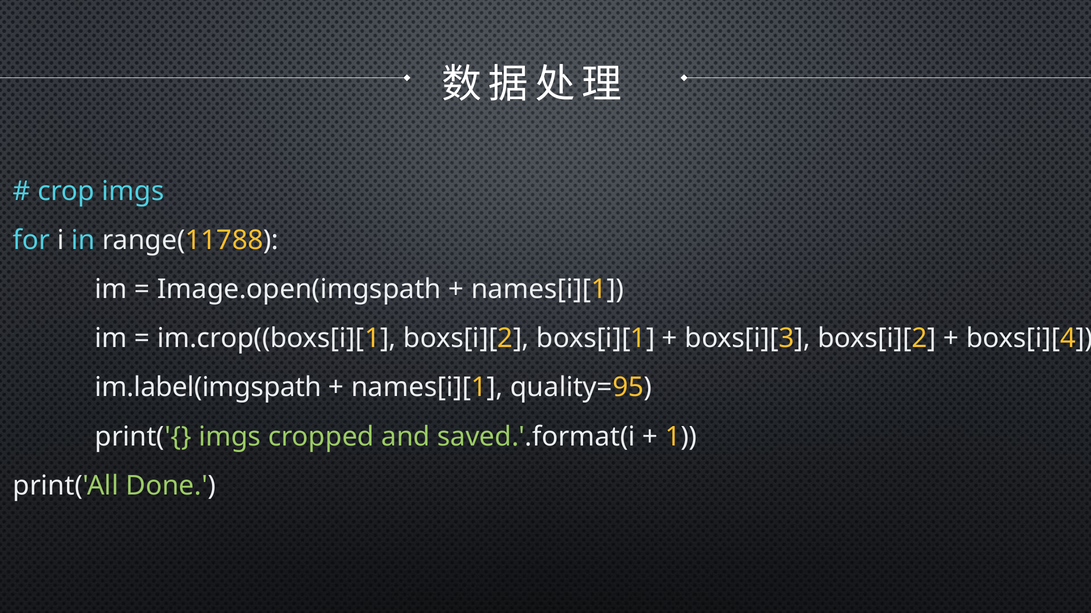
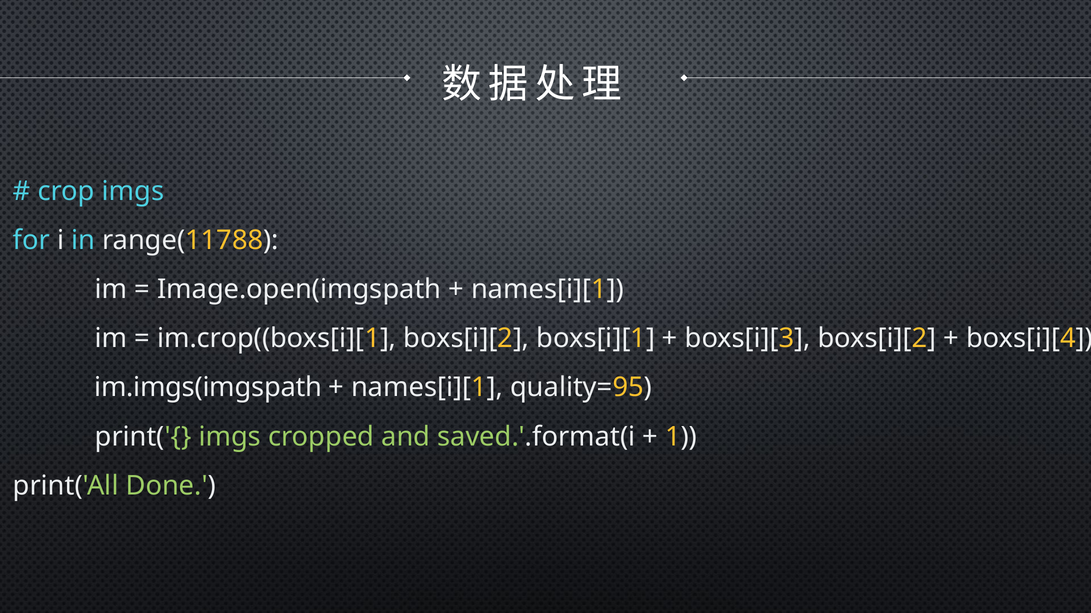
im.label(imgspath: im.label(imgspath -> im.imgs(imgspath (208, 388)
